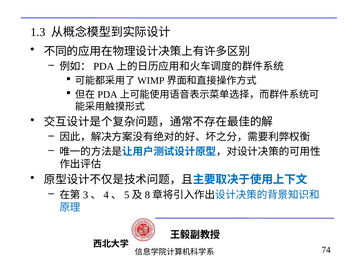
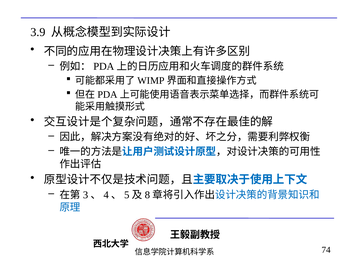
1.3: 1.3 -> 3.9 (38, 32)
